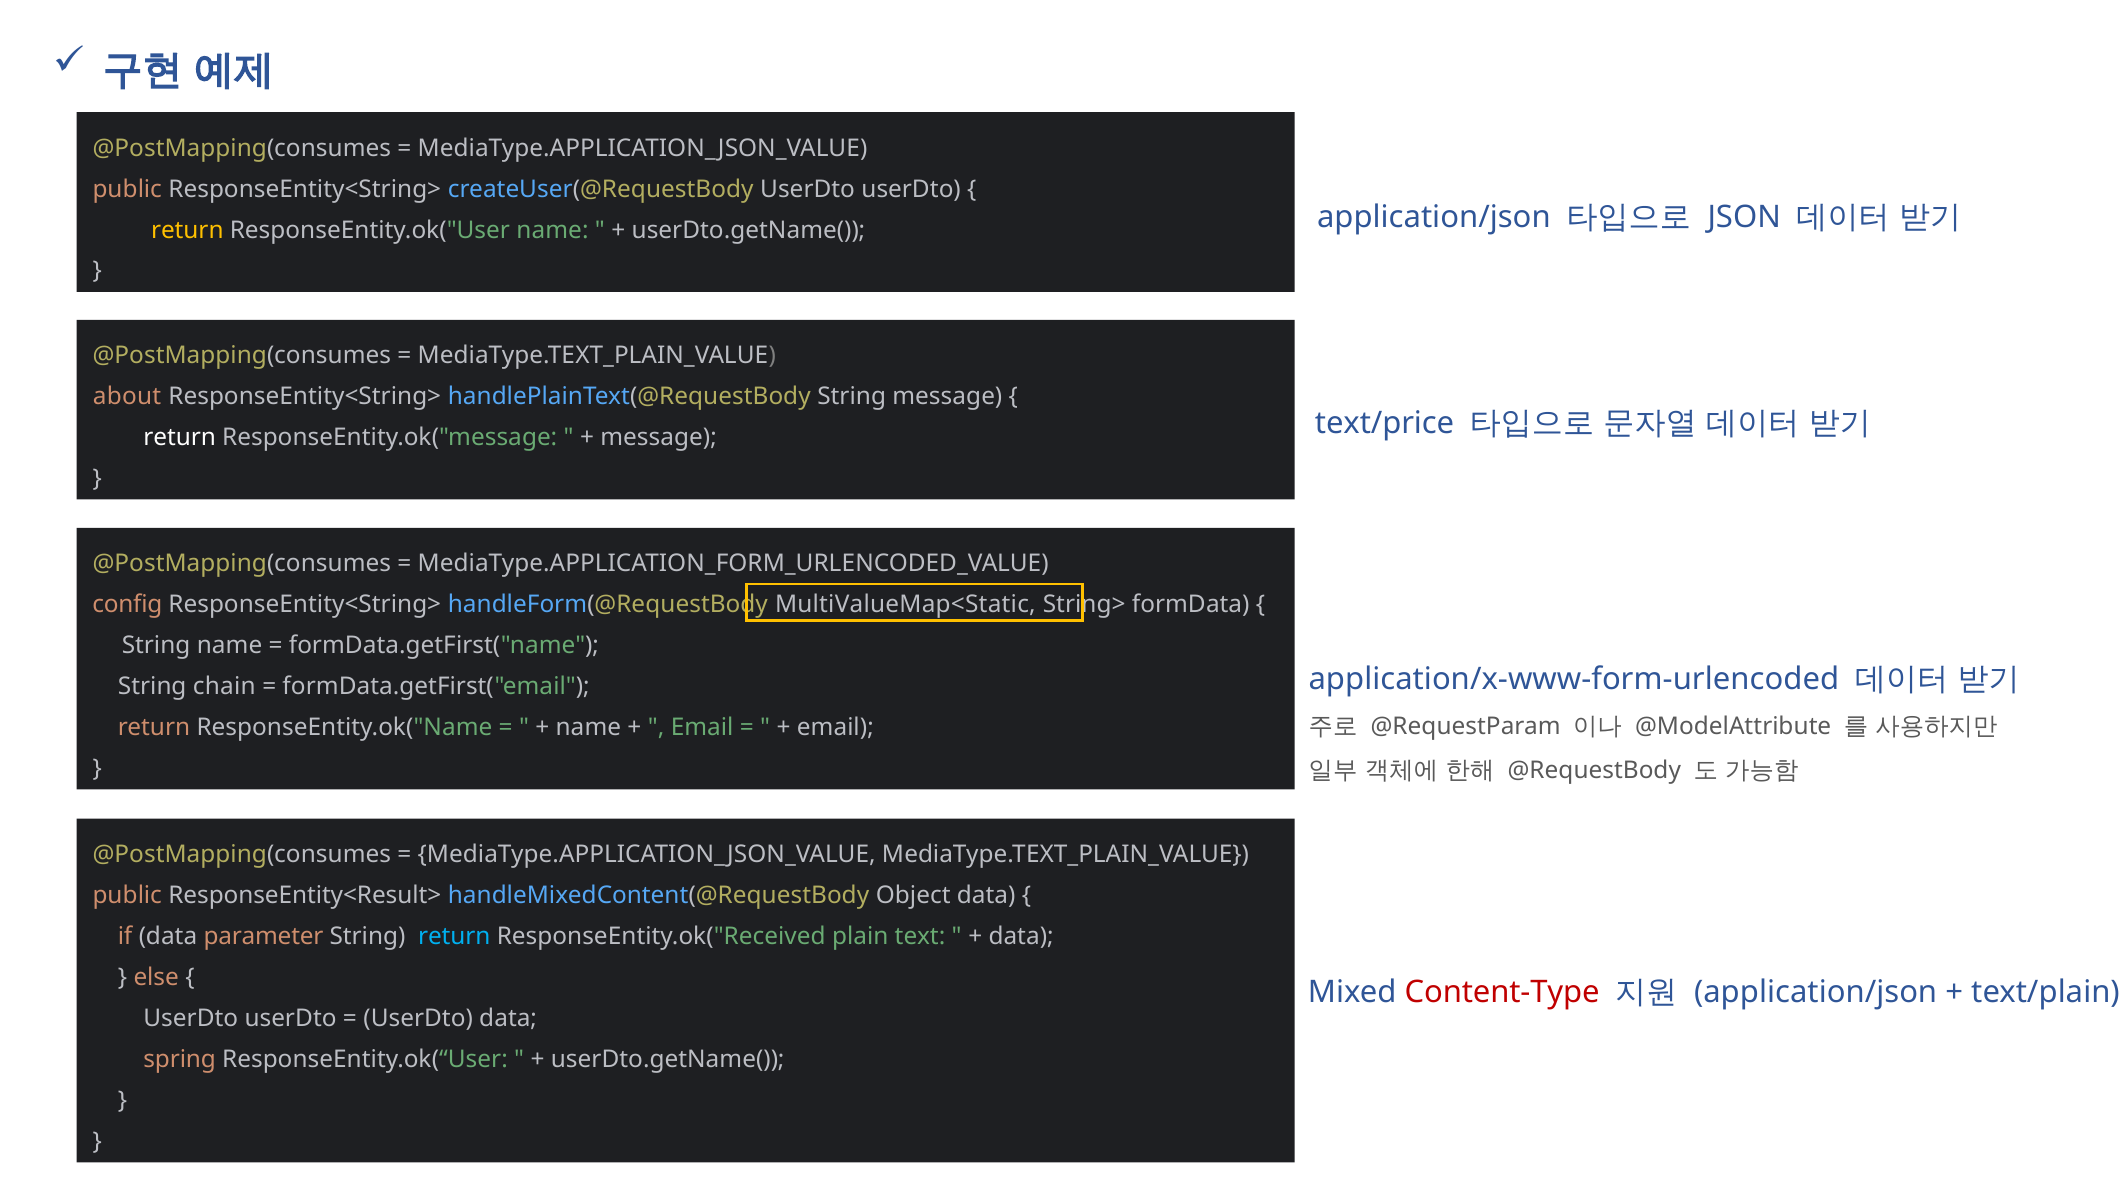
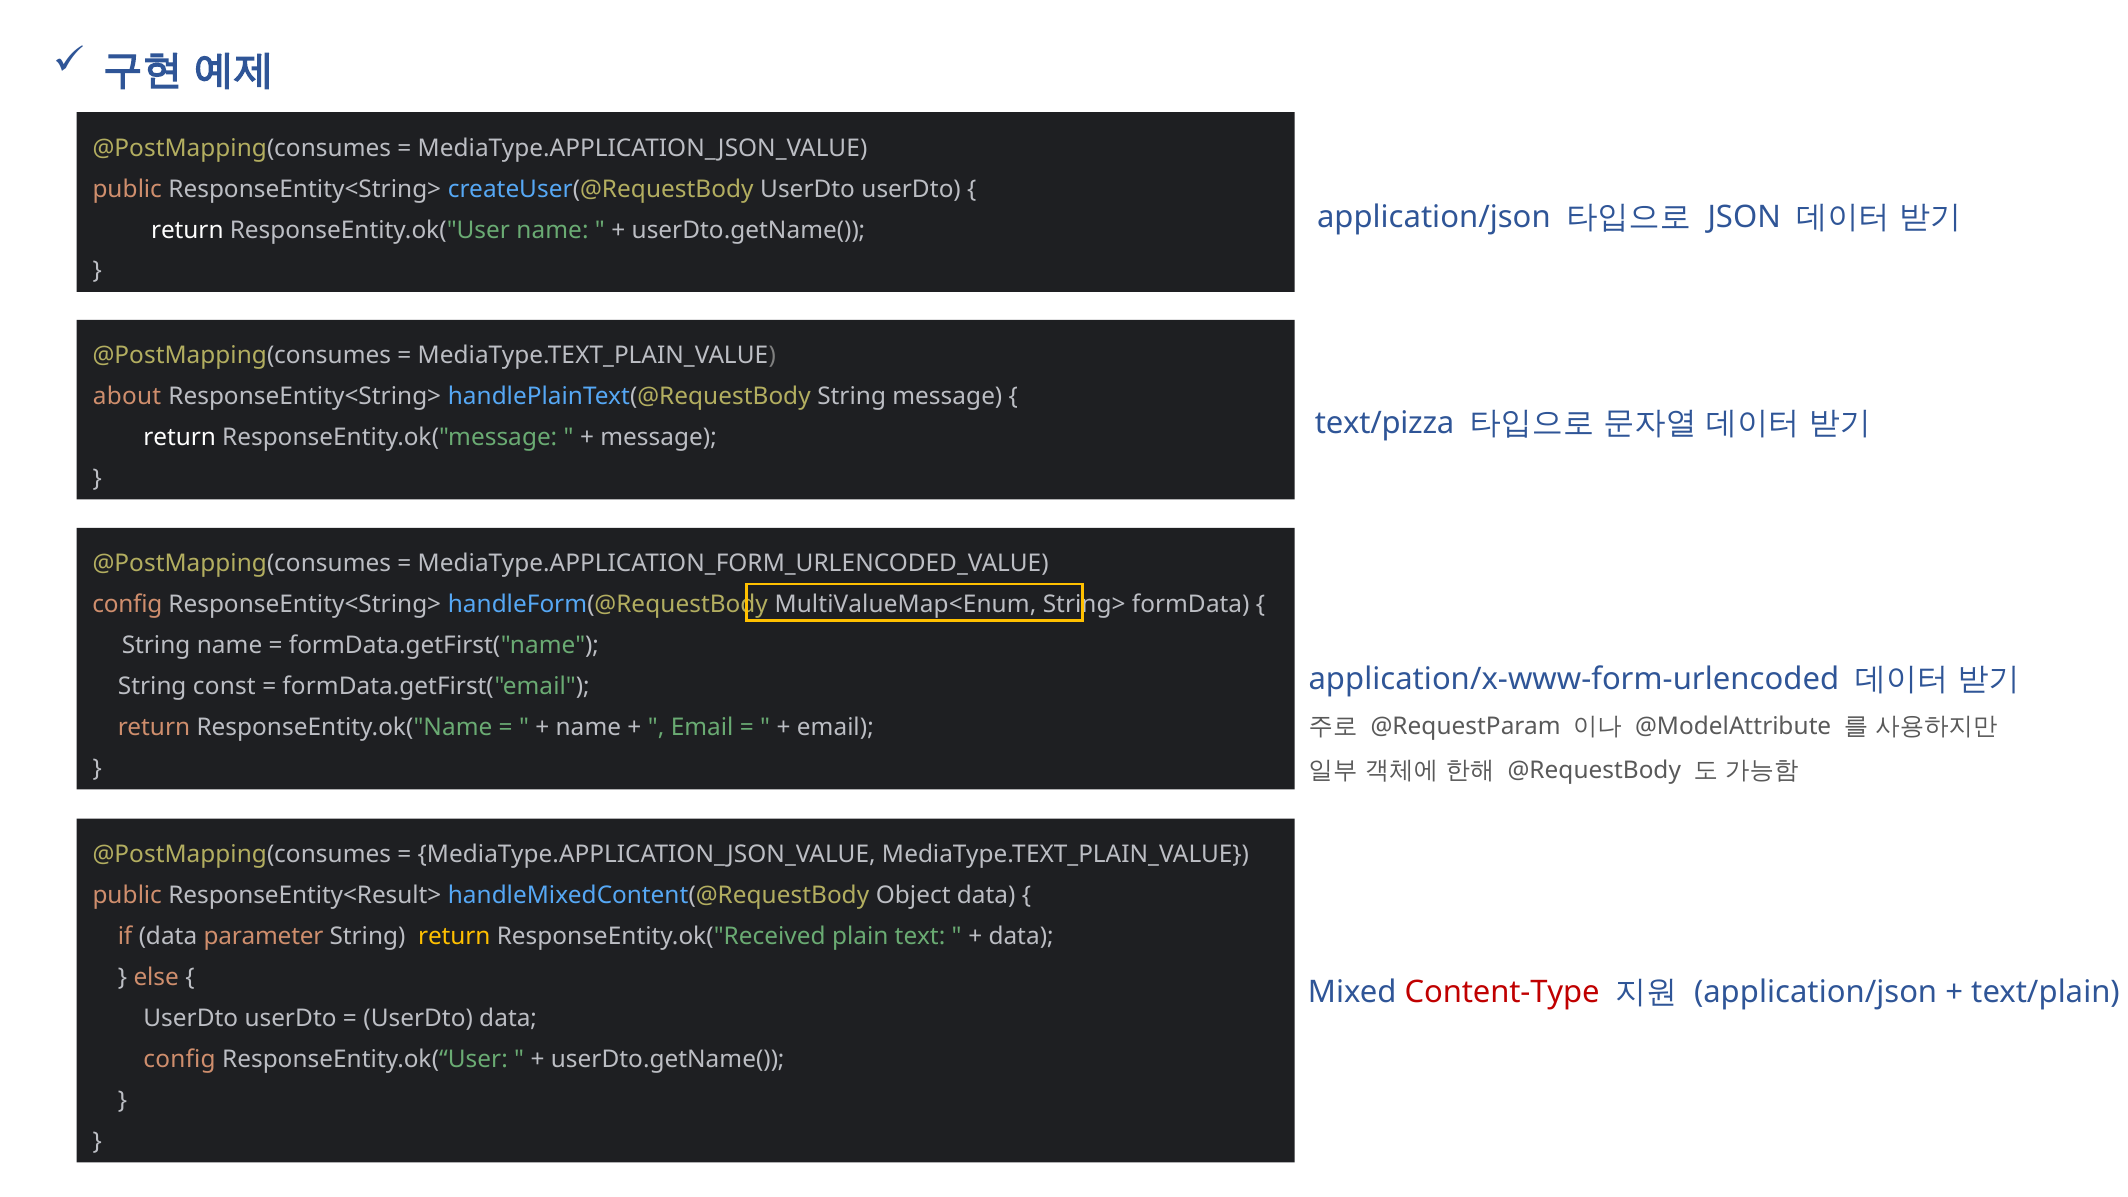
return colour: yellow -> white (187, 230)
text/price: text/price -> text/pizza (1385, 423)
MultiValueMap<Static: MultiValueMap<Static -> MultiValueMap<Enum (905, 605)
chain: chain -> const (224, 687)
return colour: light blue -> yellow (454, 937)
spring: spring -> config (180, 1059)
